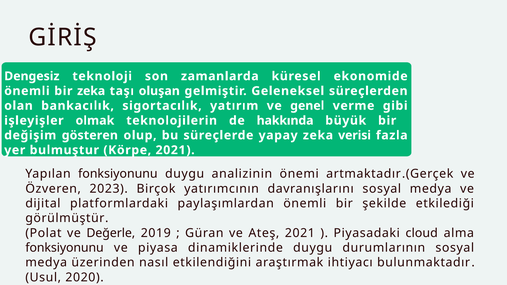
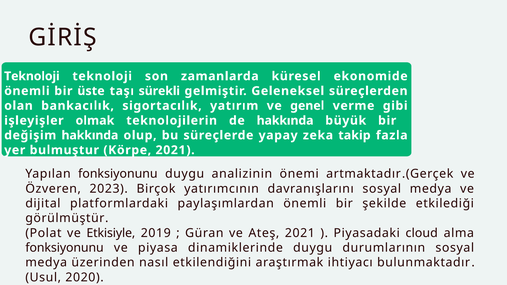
Dengesiz: Dengesiz -> Teknoloji (32, 76)
bir zeka: zeka -> üste (91, 91)
oluşan: oluşan -> sürekli (159, 91)
değişim gösteren: gösteren -> hakkında (90, 135)
verisi: verisi -> takip (354, 135)
Değerle: Değerle -> Etkisiyle (111, 233)
